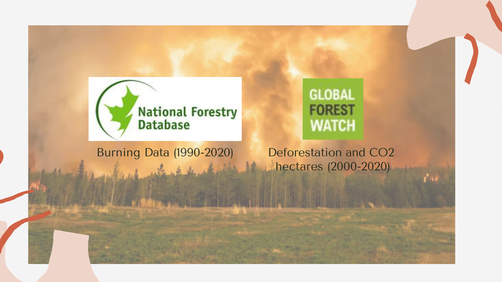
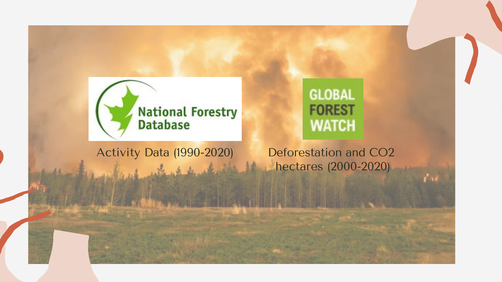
Burning: Burning -> Activity (118, 153)
